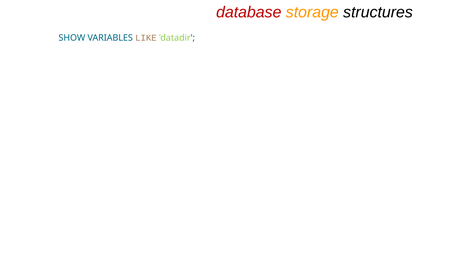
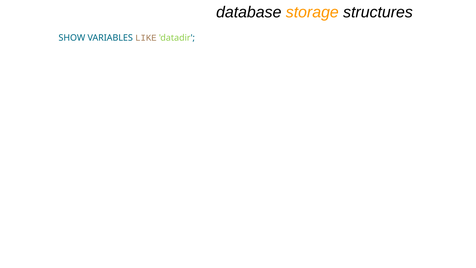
database colour: red -> black (249, 12)
